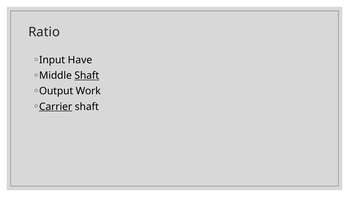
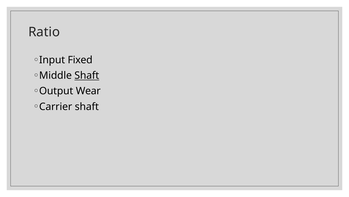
Have: Have -> Fixed (80, 60)
Work: Work -> Wear (88, 91)
Carrier underline: present -> none (56, 106)
